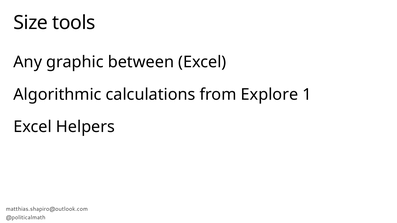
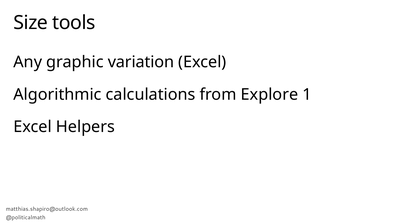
between: between -> variation (141, 62)
